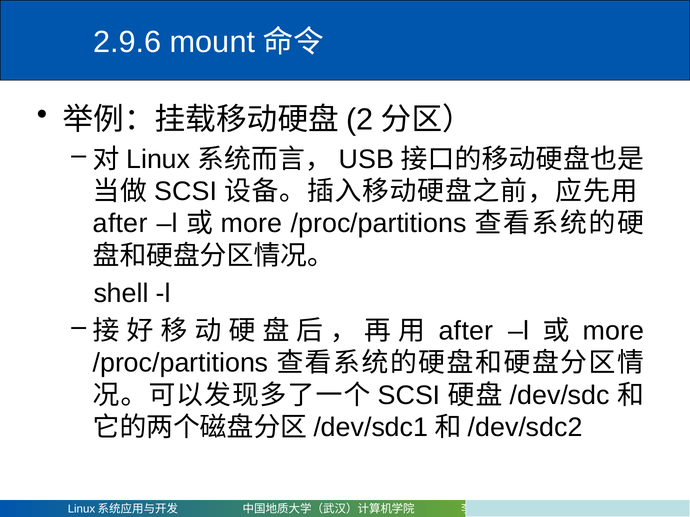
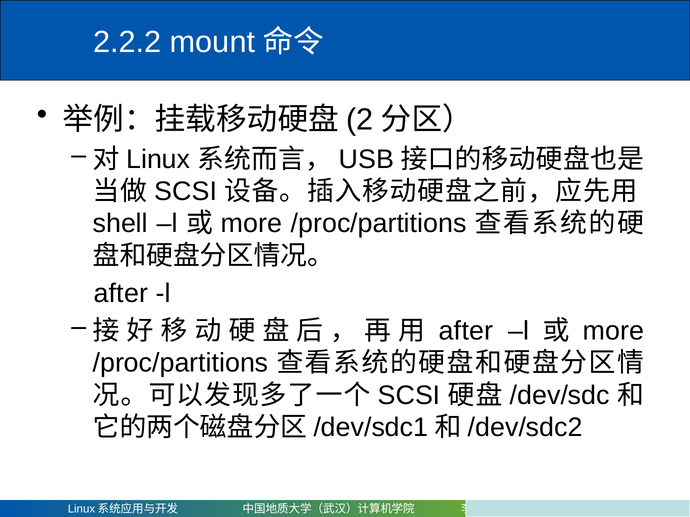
2.9.6: 2.9.6 -> 2.2.2 (127, 42)
after: after -> shell (120, 224)
shell: shell -> after (121, 294)
